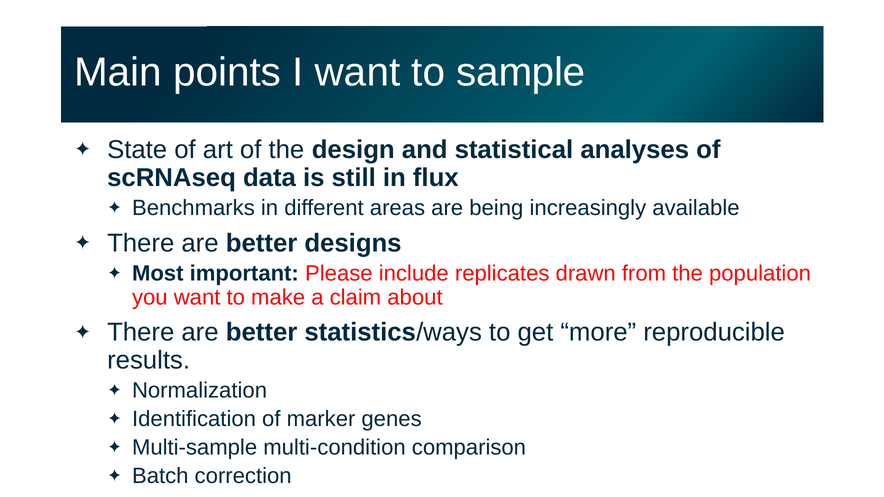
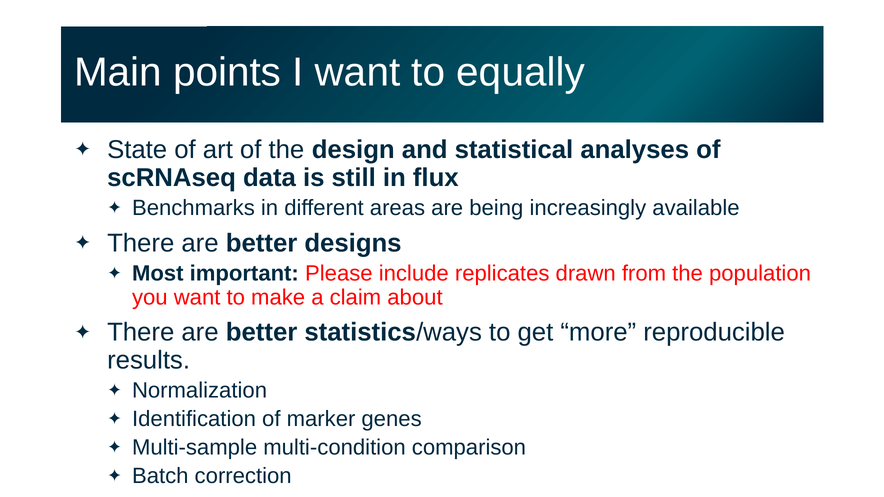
sample: sample -> equally (521, 73)
